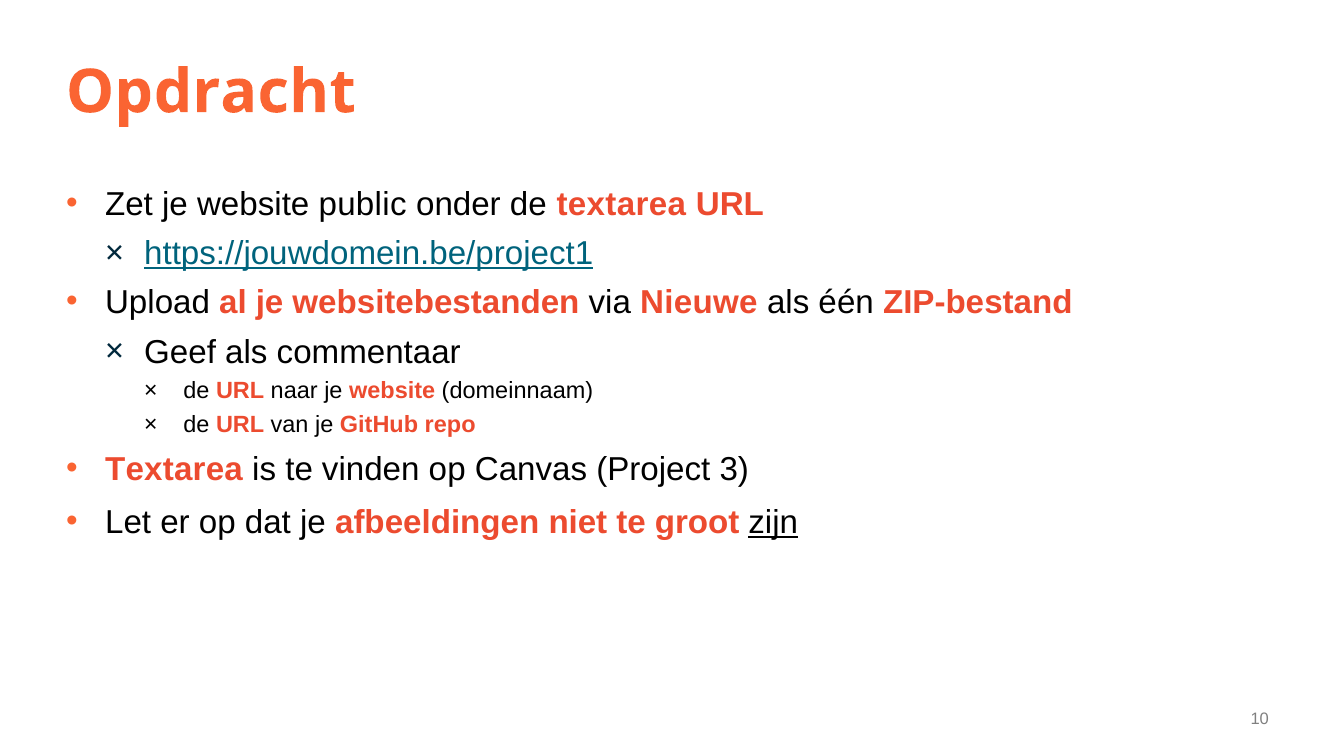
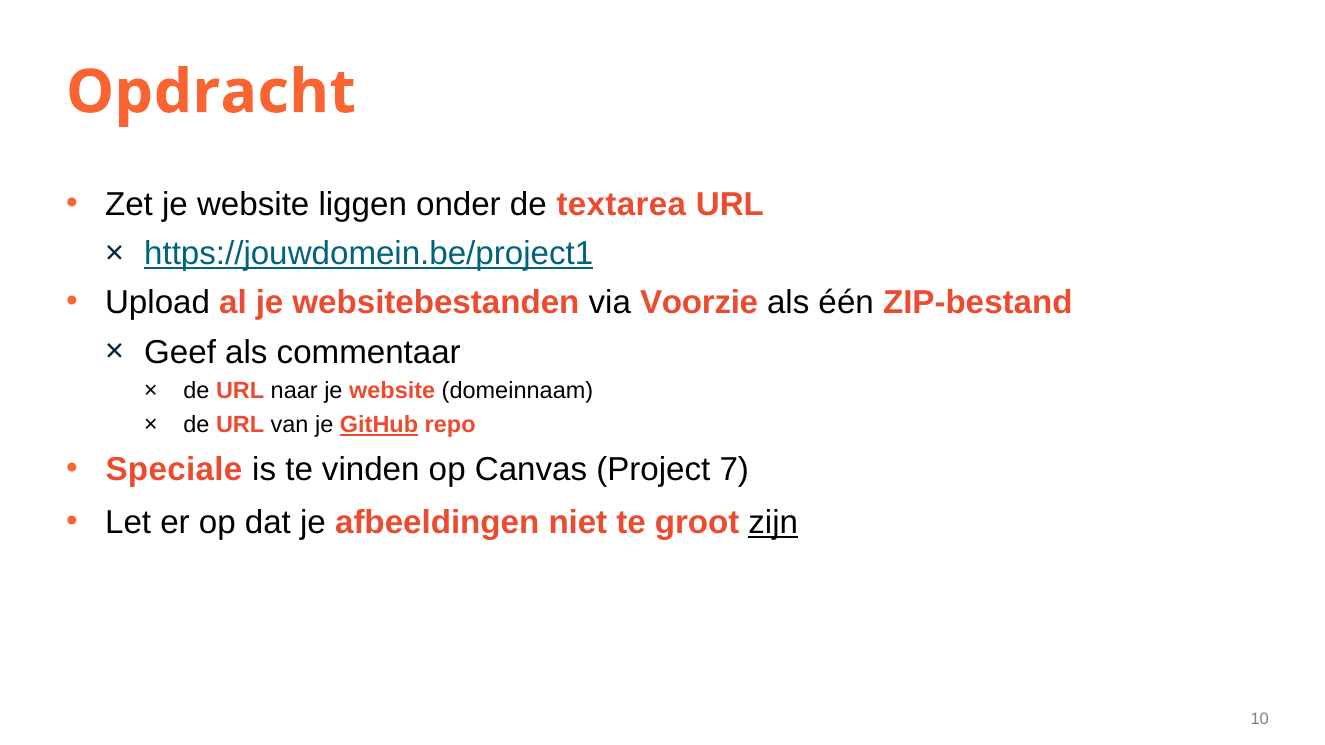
public: public -> liggen (363, 204)
Nieuwe: Nieuwe -> Voorzie (699, 303)
GitHub underline: none -> present (379, 425)
Textarea: Textarea -> Speciale (174, 469)
3: 3 -> 7 (734, 469)
